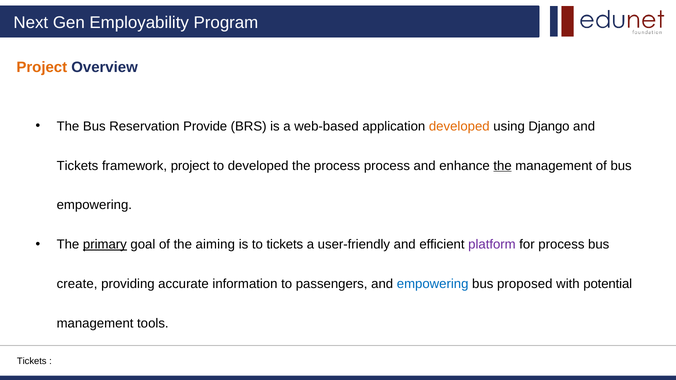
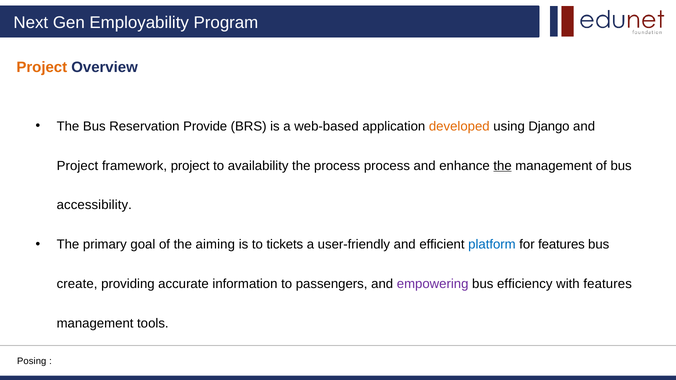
Tickets: Tickets -> Project (77, 166)
to developed: developed -> availability (258, 166)
empowering: empowering -> accessibility (94, 205)
primary underline: present -> none (105, 245)
platform colour: purple -> blue (492, 245)
for process: process -> features (561, 245)
empowering colour: blue -> purple (433, 284)
proposed: proposed -> efficiency (525, 284)
with potential: potential -> features (608, 284)
Tickets: Tickets -> Posing (32, 361)
